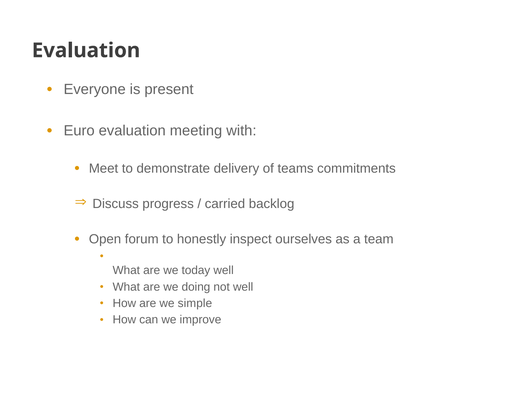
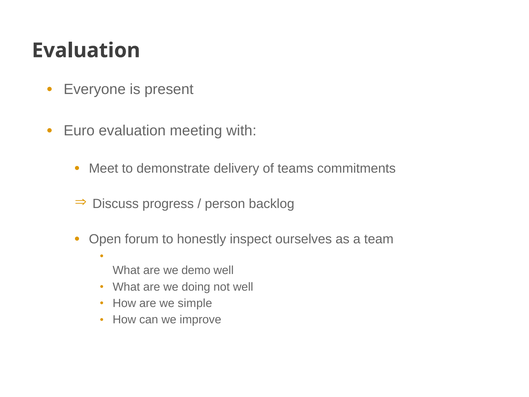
carried: carried -> person (225, 204)
today: today -> demo (196, 270)
